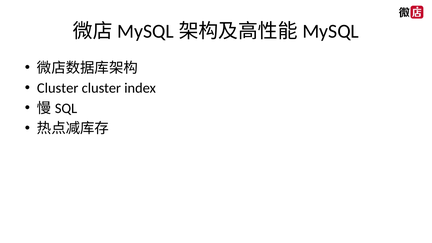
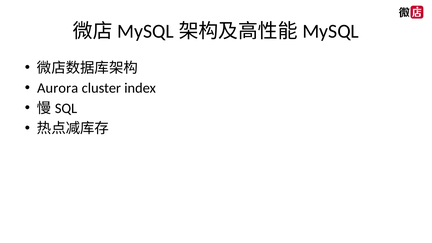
Cluster: Cluster -> Aurora (58, 88)
